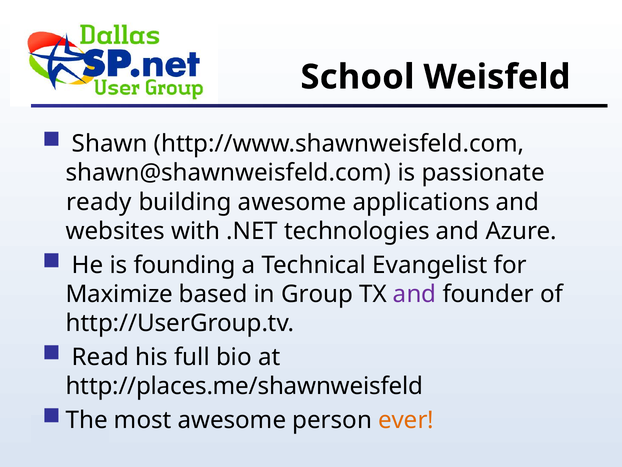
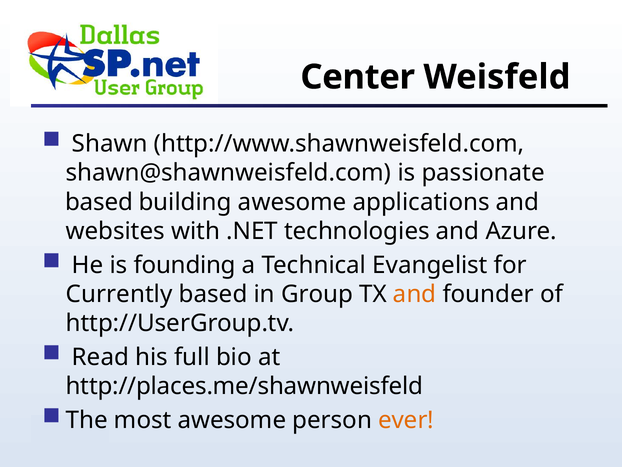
School: School -> Center (358, 77)
ready: ready -> based (99, 202)
Maximize: Maximize -> Currently (119, 294)
and colour: purple -> orange (415, 294)
